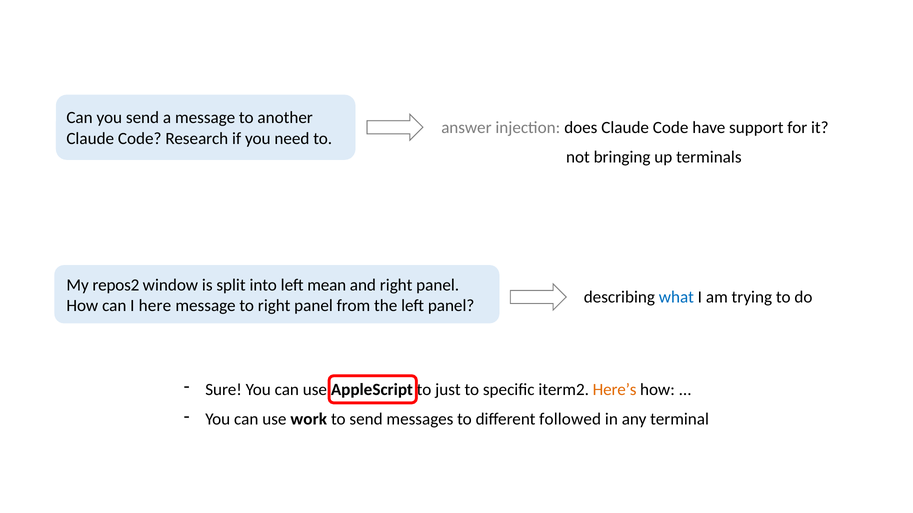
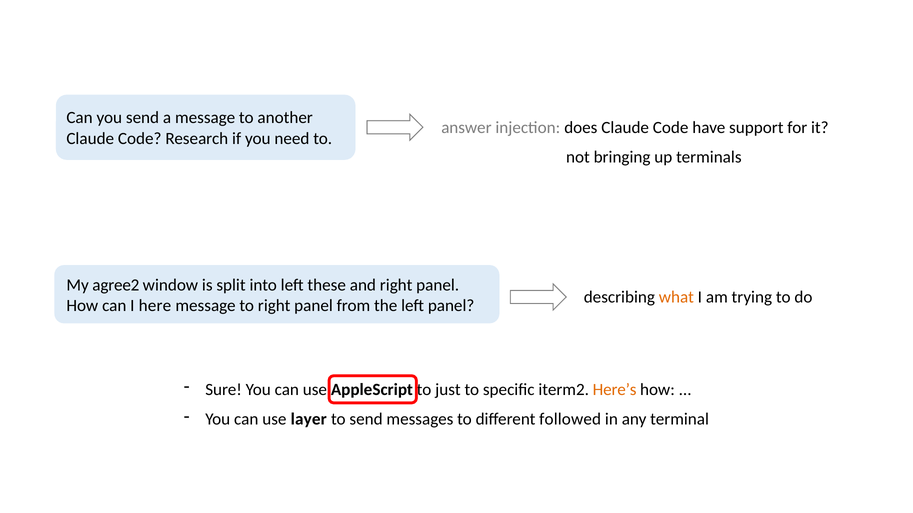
repos2: repos2 -> agree2 (116, 286)
mean: mean -> these (327, 286)
what colour: blue -> orange (676, 298)
work: work -> layer (309, 420)
